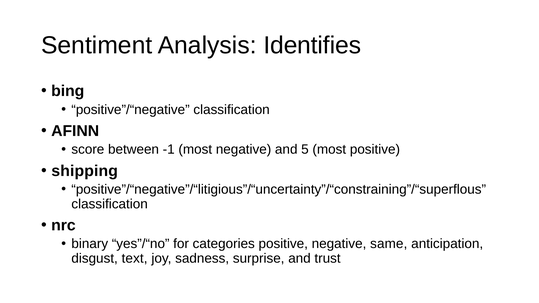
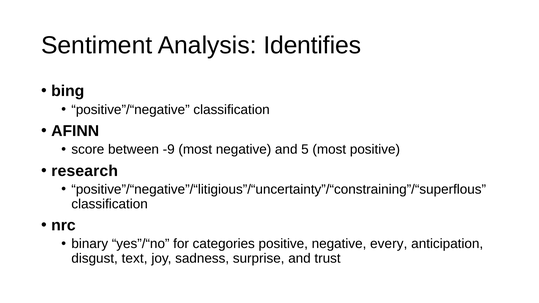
-1: -1 -> -9 (169, 150)
shipping: shipping -> research (85, 171)
same: same -> every (389, 244)
